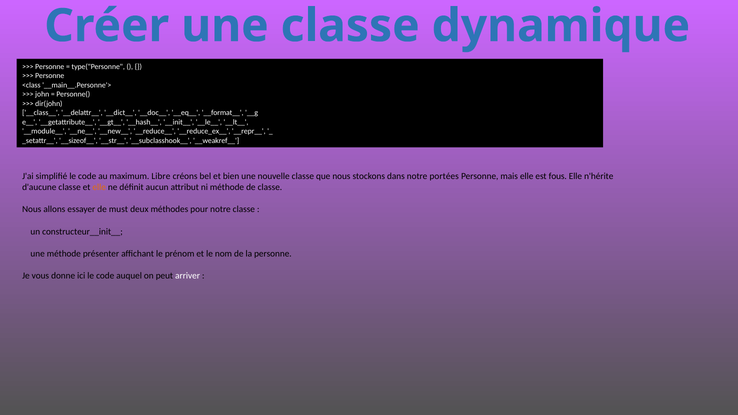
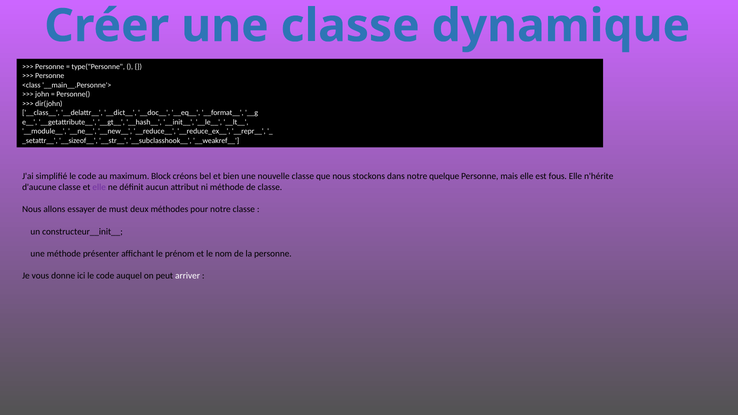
Libre: Libre -> Block (161, 176)
portées: portées -> quelque (444, 176)
elle colour: orange -> purple (99, 187)
